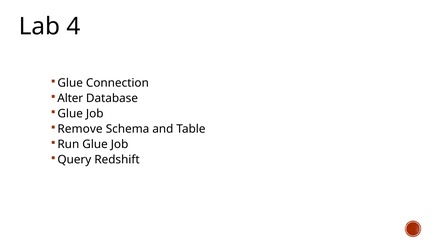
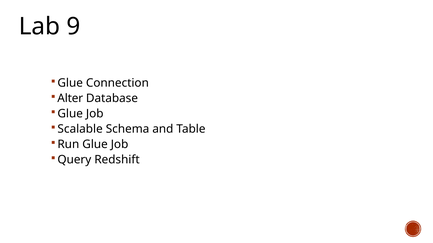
4: 4 -> 9 (73, 26)
Remove: Remove -> Scalable (80, 129)
